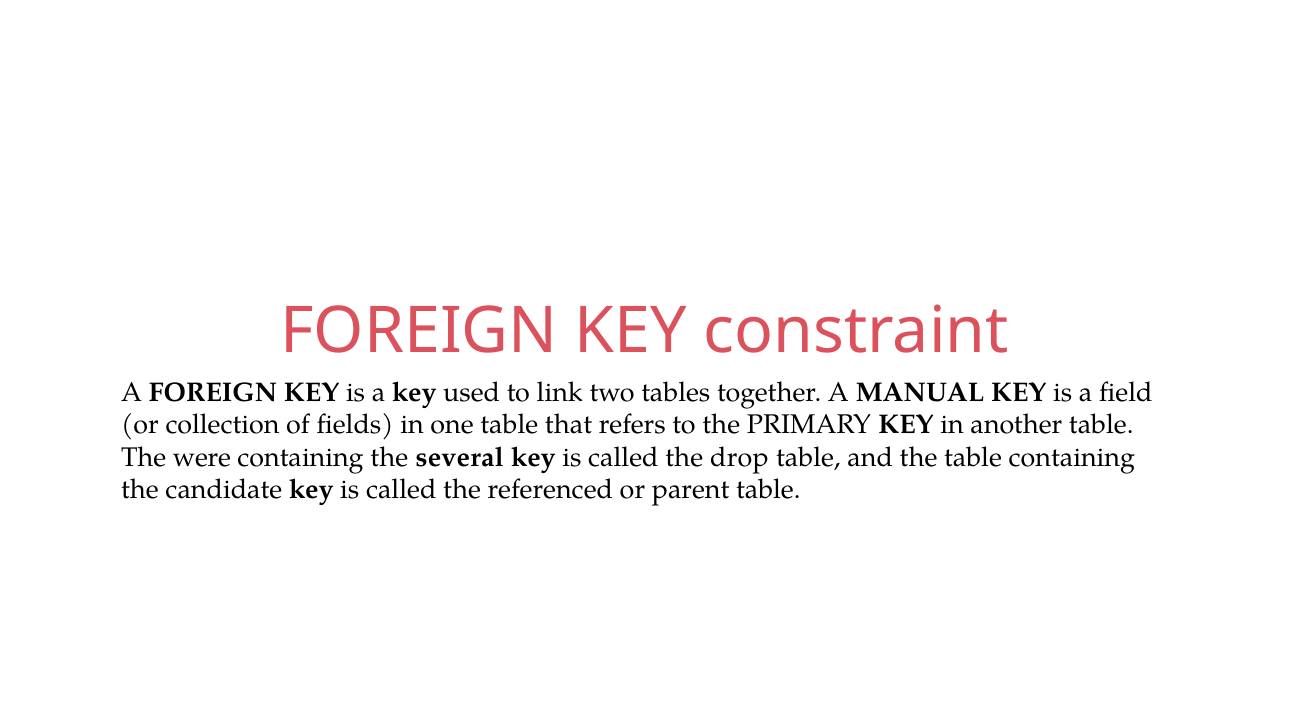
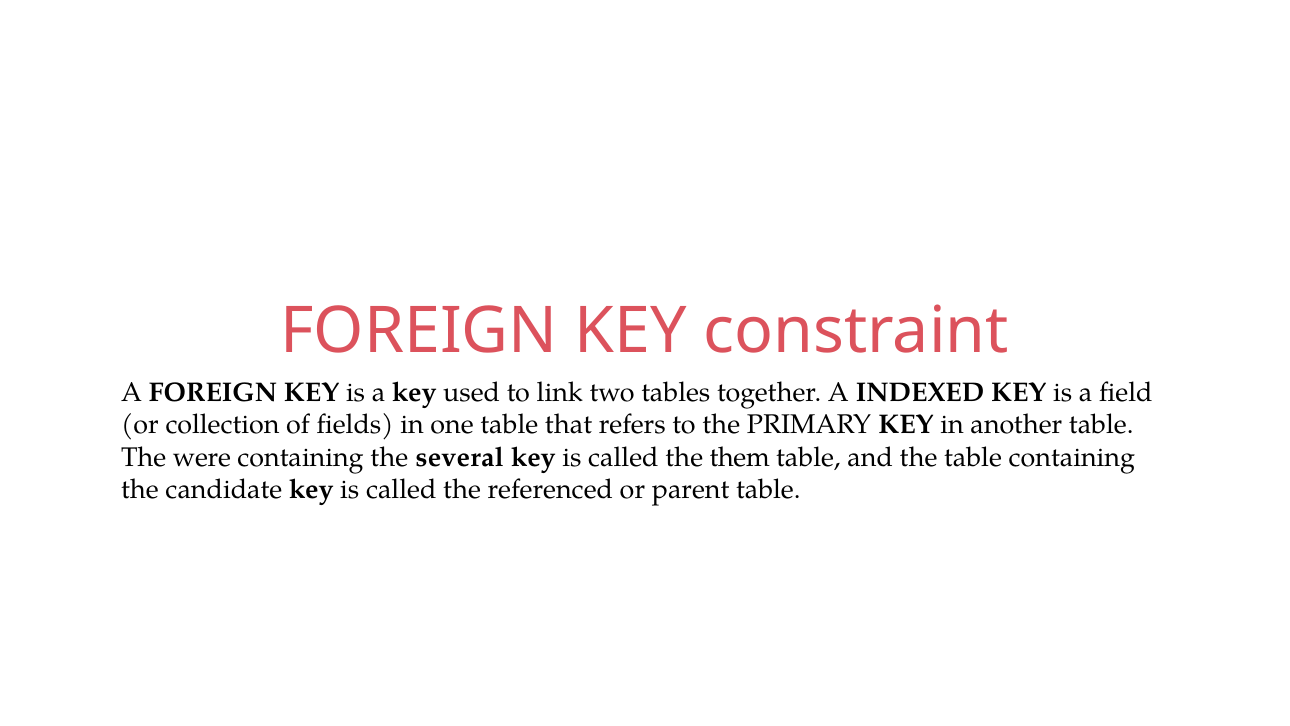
MANUAL: MANUAL -> INDEXED (920, 392)
drop: drop -> them (740, 457)
